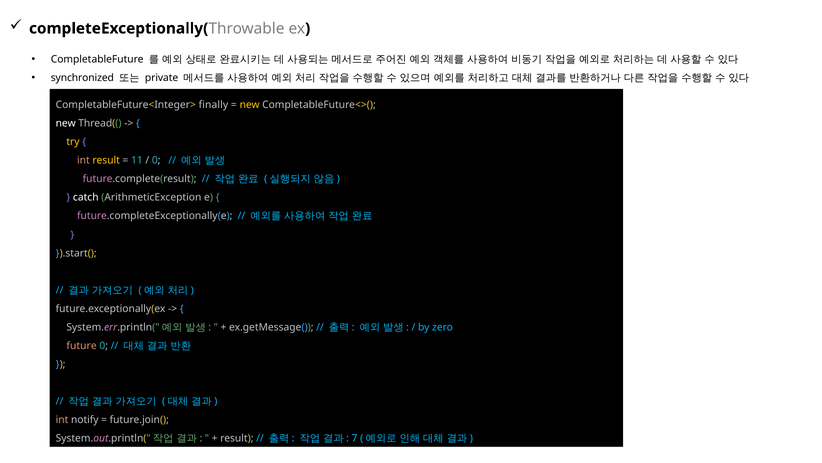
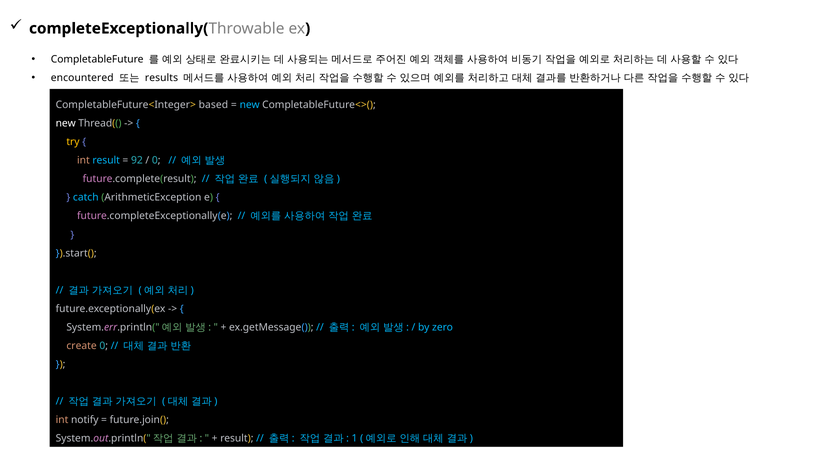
synchronized: synchronized -> encountered (82, 78)
private: private -> results (162, 78)
finally: finally -> based (213, 105)
new colour: yellow -> light blue (250, 105)
result colour: yellow -> light blue (106, 160)
11: 11 -> 92 (137, 160)
catch colour: white -> light blue (86, 197)
future: future -> create (82, 345)
7: 7 -> 1 (354, 438)
